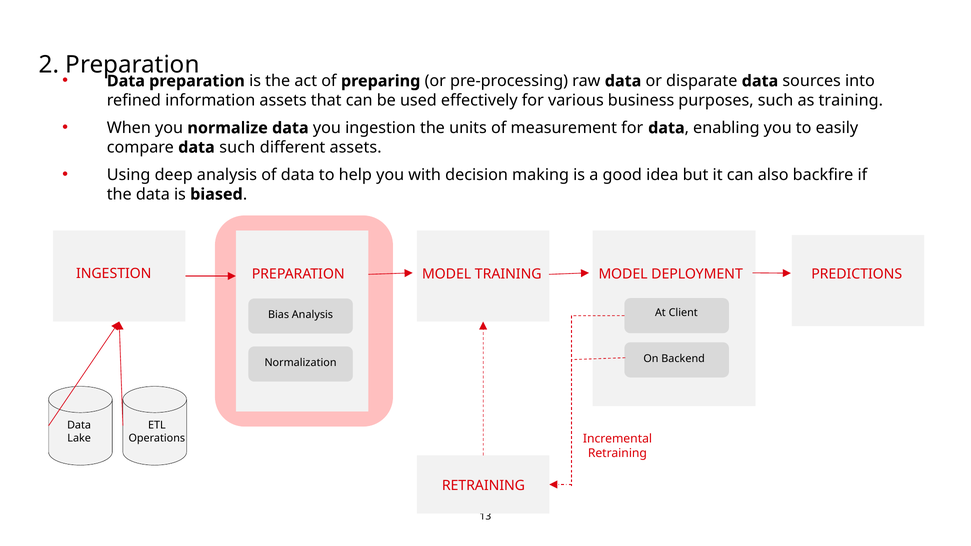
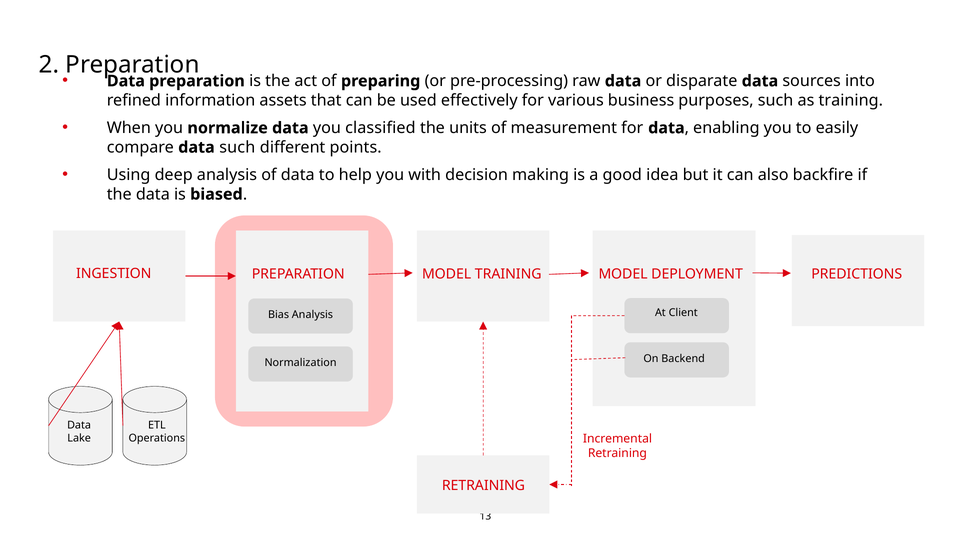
you ingestion: ingestion -> classified (380, 128)
different assets: assets -> points (356, 147)
